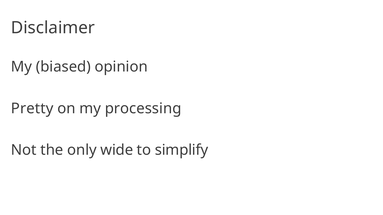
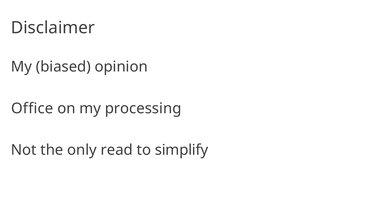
Pretty: Pretty -> Office (32, 109)
wide: wide -> read (117, 150)
